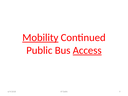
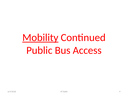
Access underline: present -> none (87, 50)
